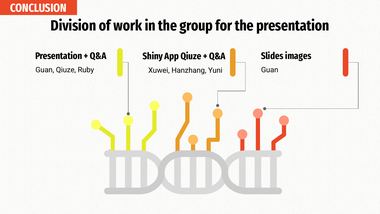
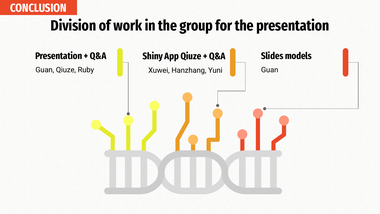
images: images -> models (298, 56)
